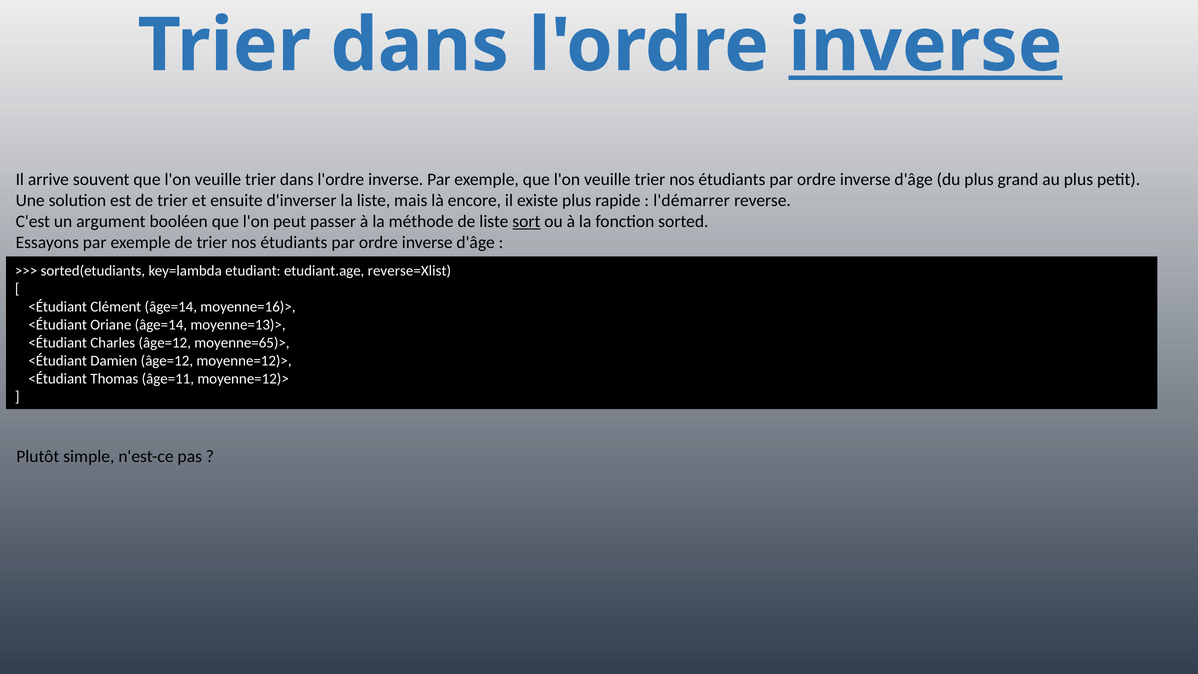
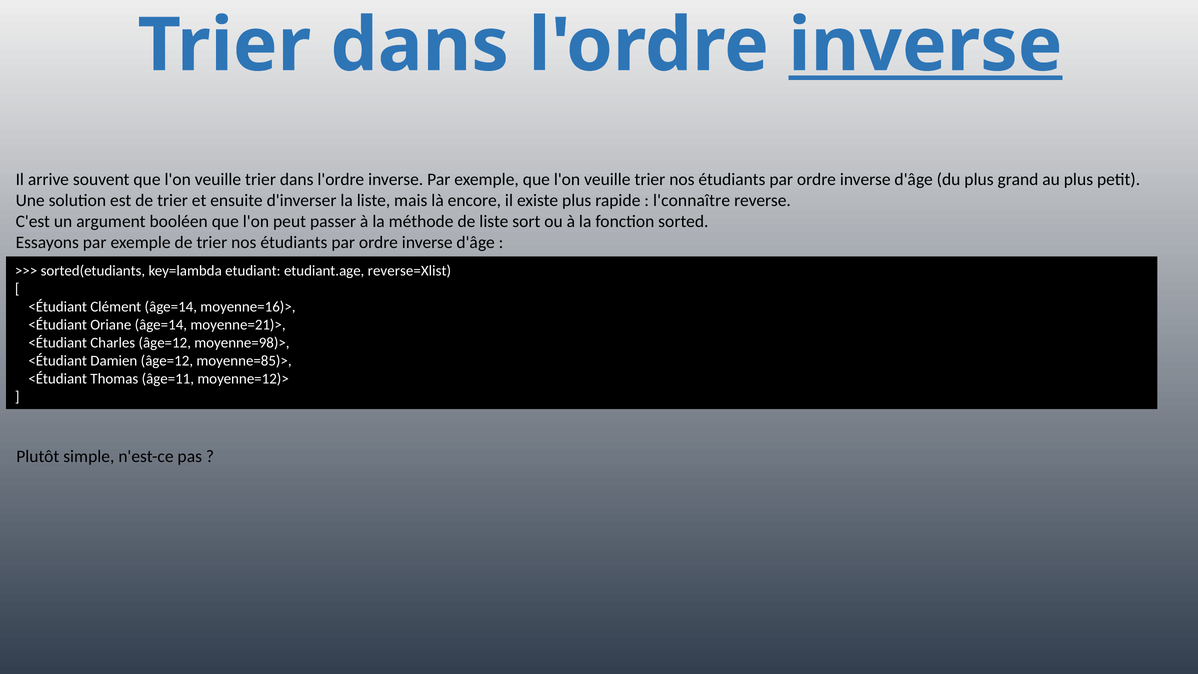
l'démarrer: l'démarrer -> l'connaître (692, 200)
sort underline: present -> none (526, 221)
moyenne=13)>: moyenne=13)> -> moyenne=21)> (238, 325)
moyenne=65)>: moyenne=65)> -> moyenne=98)> (242, 343)
âge=12 moyenne=12)>: moyenne=12)> -> moyenne=85)> (244, 361)
